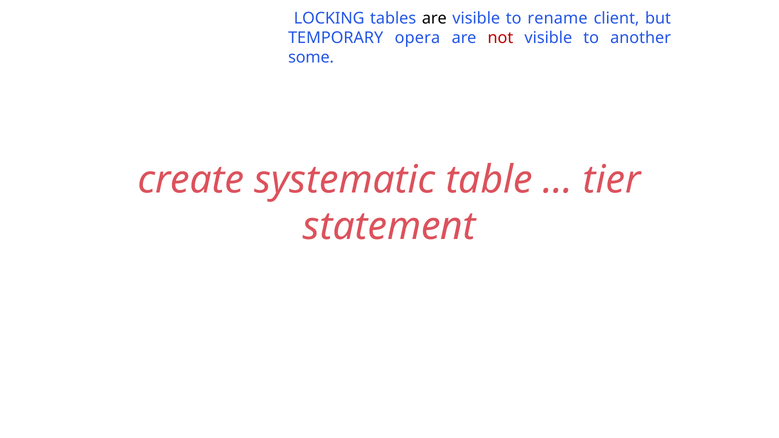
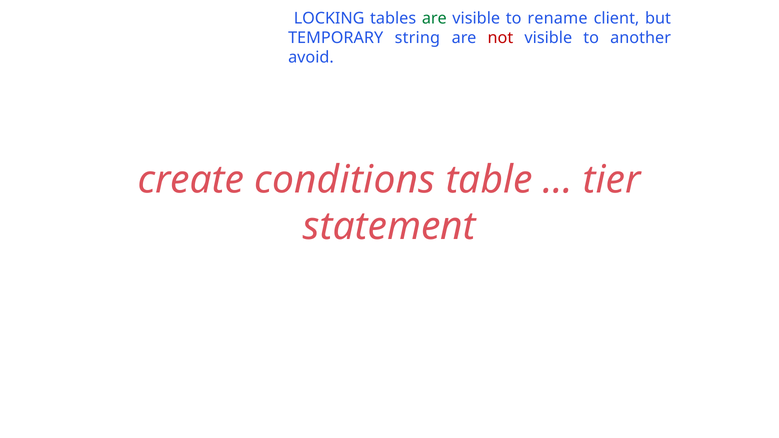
are colour: black -> green (434, 19)
opera: opera -> string (417, 38)
some: some -> avoid (311, 58)
systematic: systematic -> conditions (345, 180)
